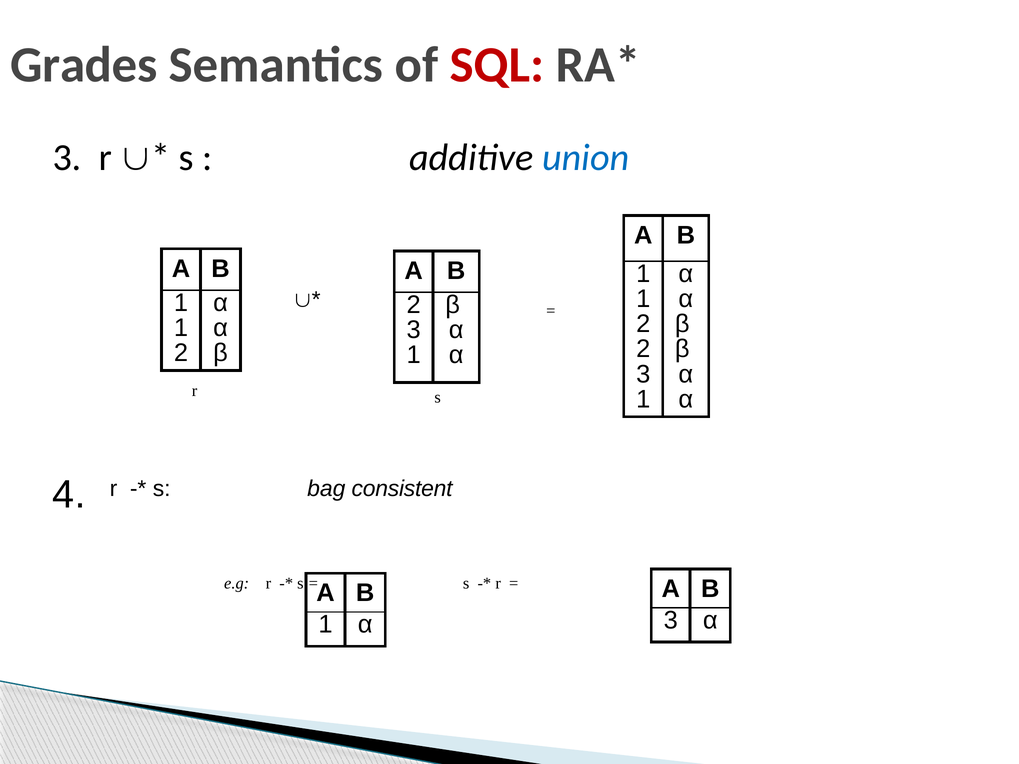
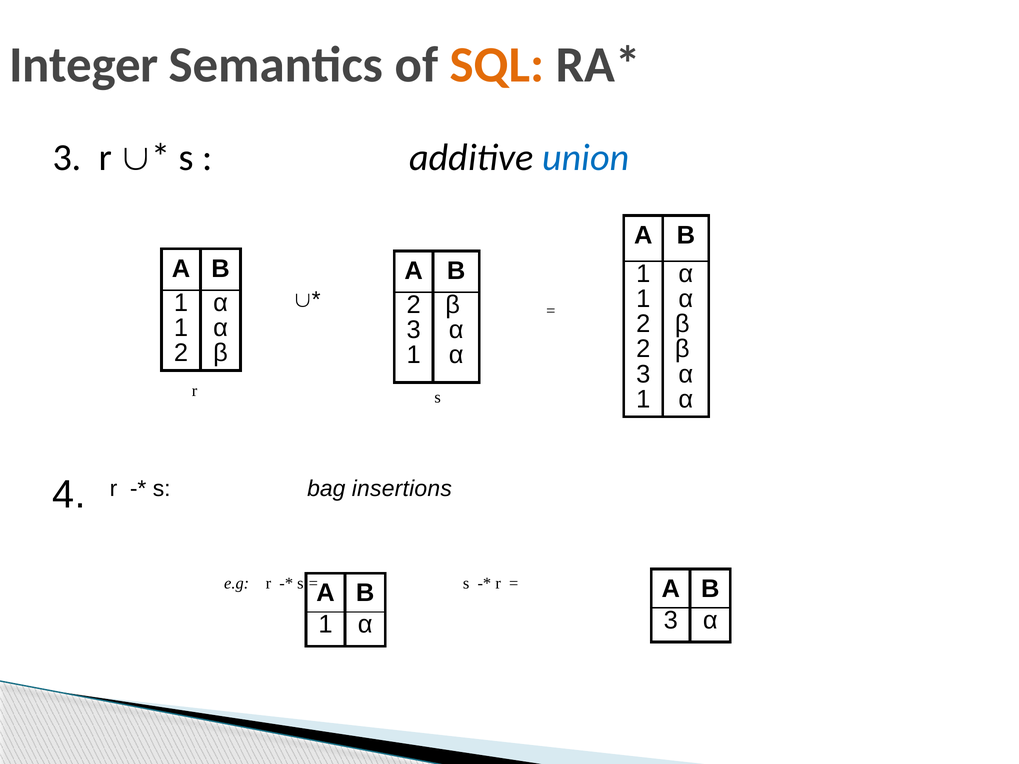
Grades: Grades -> Integer (84, 65)
SQL colour: red -> orange (497, 65)
consistent: consistent -> insertions (402, 489)
